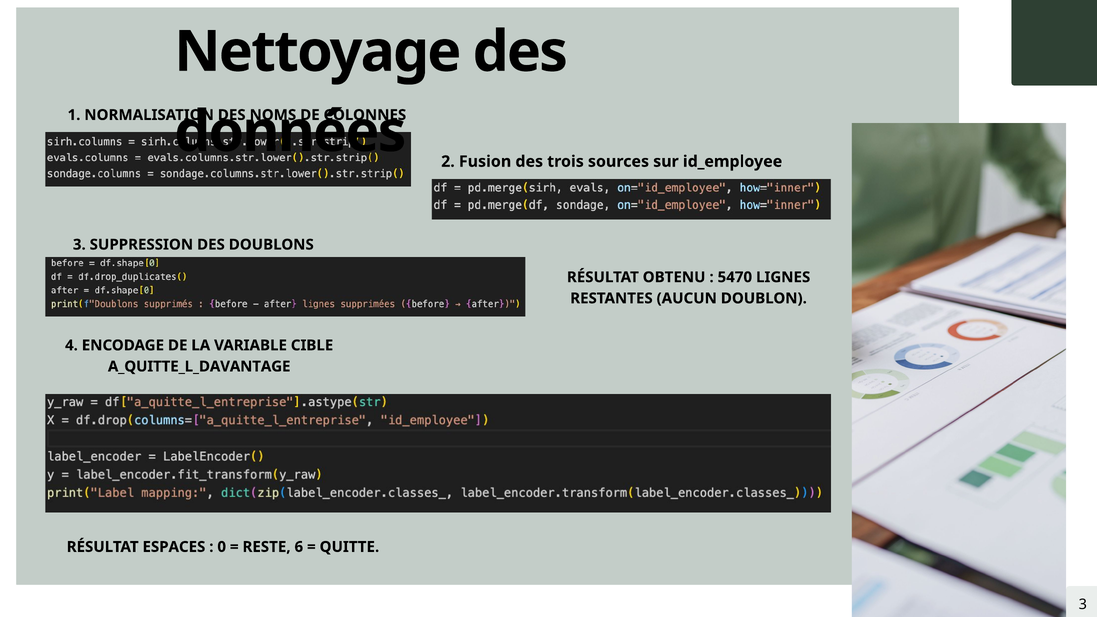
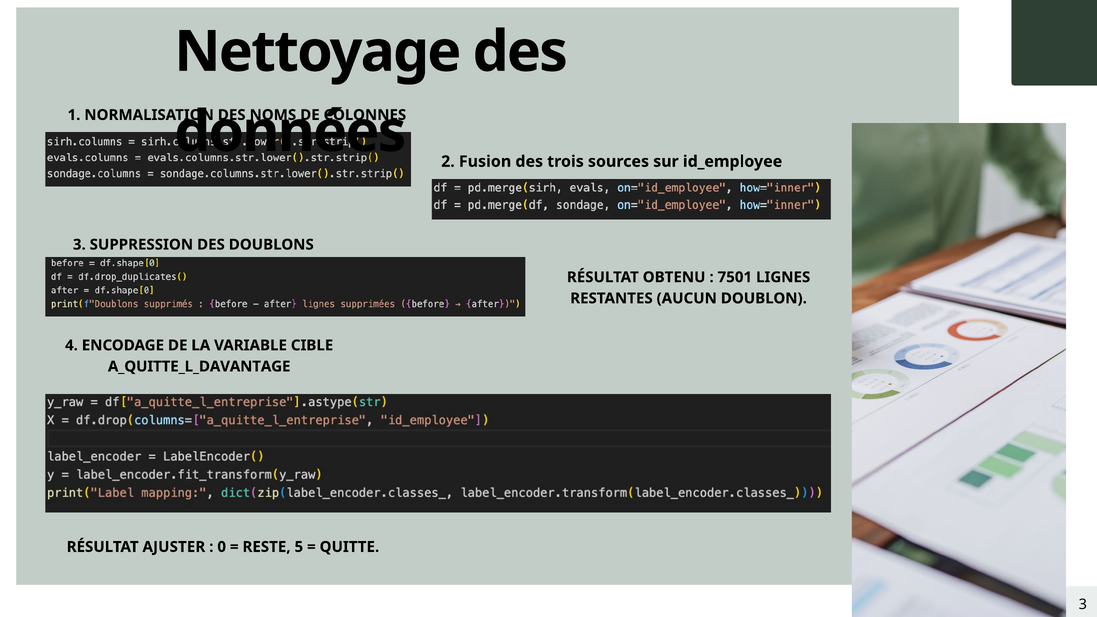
5470: 5470 -> 7501 (735, 277)
ESPACES: ESPACES -> AJUSTER (174, 547)
6: 6 -> 5 (299, 547)
